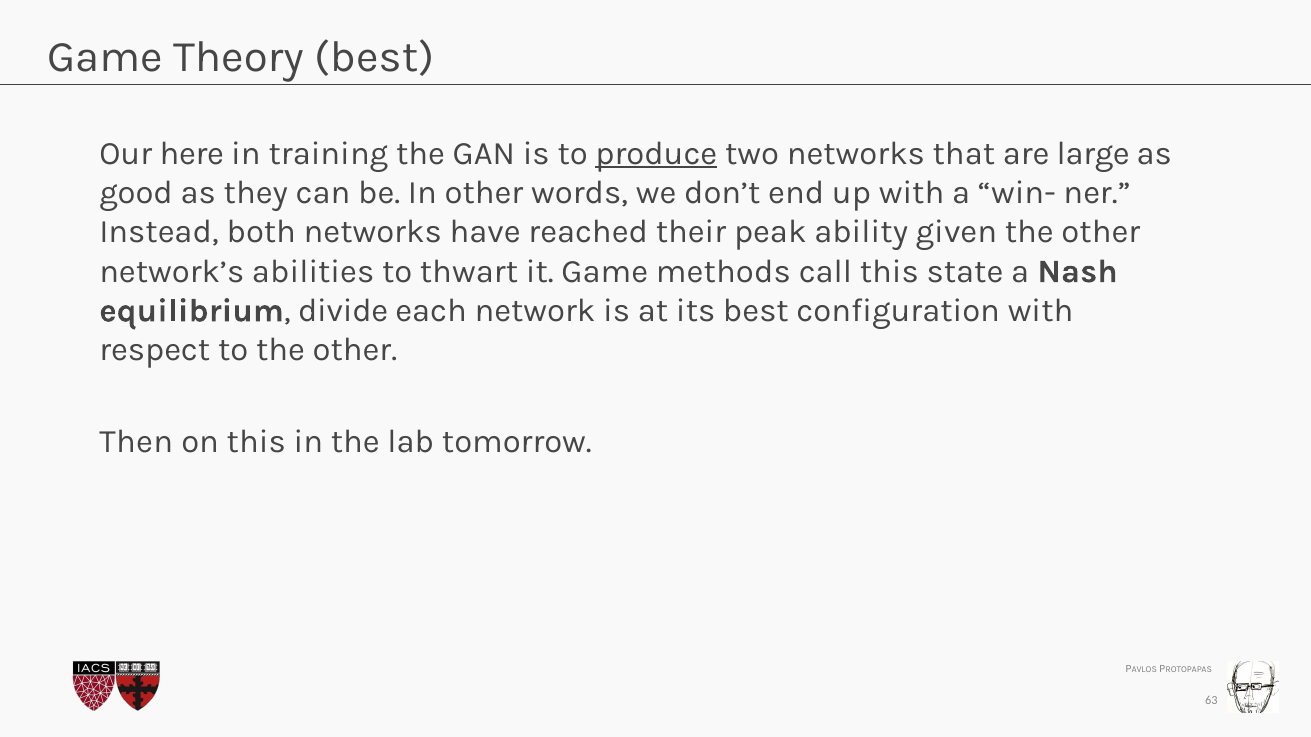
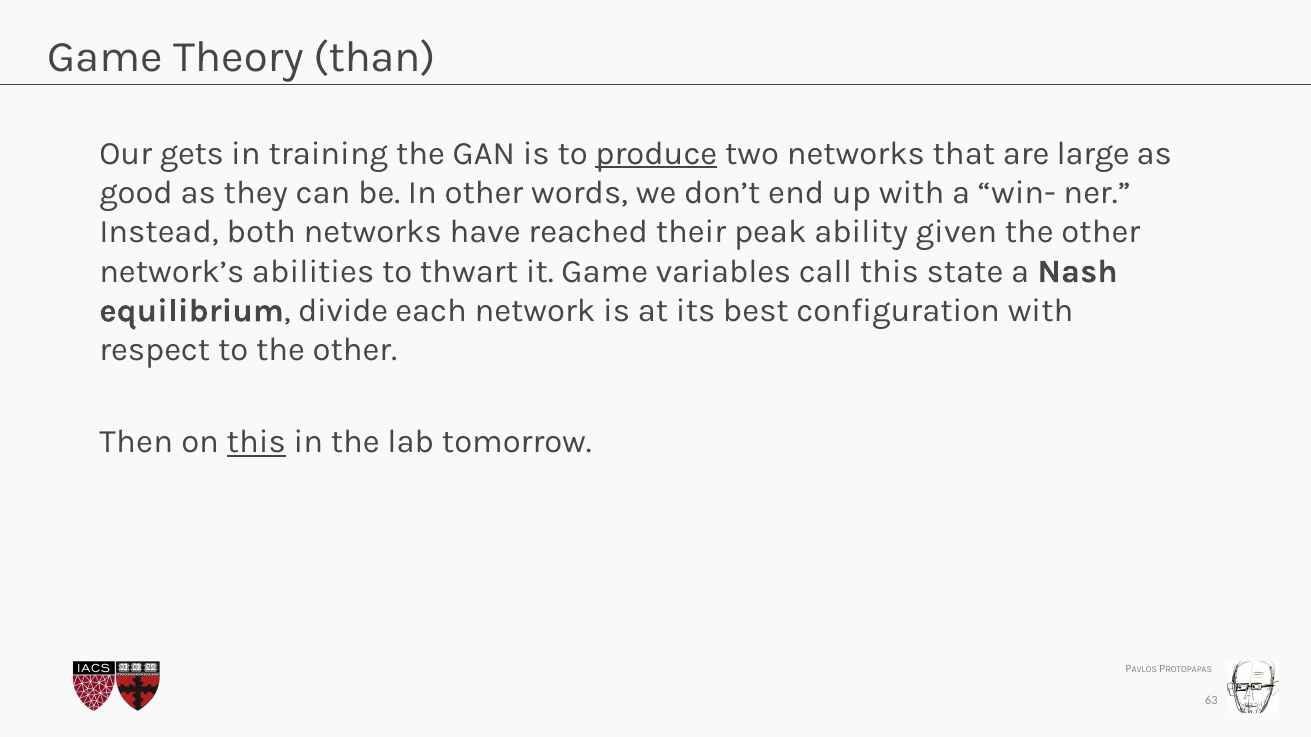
Theory best: best -> than (375, 57)
here: here -> gets (192, 153)
methods: methods -> variables (723, 271)
this underline: none -> present (256, 442)
